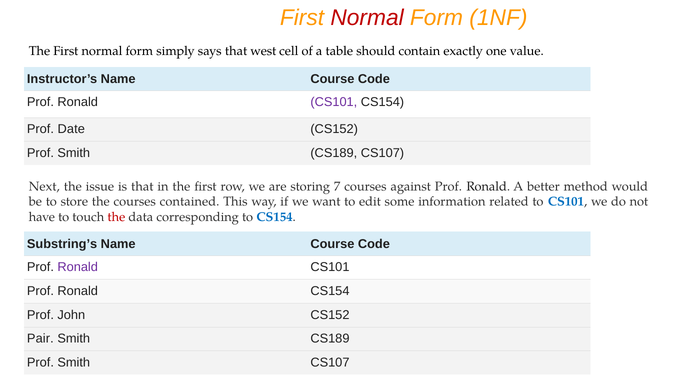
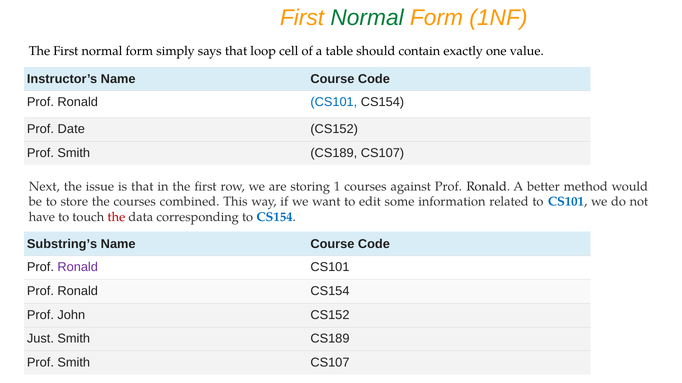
Normal colour: red -> green (367, 18)
west: west -> loop (263, 51)
CS101 colour: purple -> blue (334, 102)
7: 7 -> 1 (337, 187)
contained: contained -> combined (190, 202)
Pair: Pair -> Just (40, 339)
